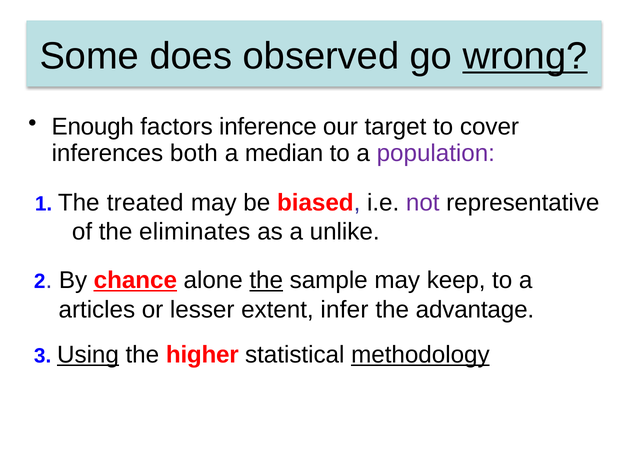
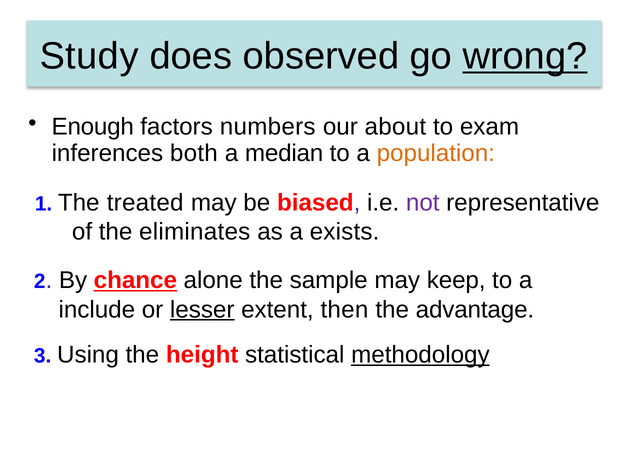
Some: Some -> Study (89, 56)
inference: inference -> numbers (268, 127)
target: target -> about (395, 127)
cover: cover -> exam (489, 127)
population colour: purple -> orange (436, 153)
unlike: unlike -> exists (345, 232)
the underline: present -> none (266, 281)
articles: articles -> include (97, 310)
lesser underline: none -> present (202, 310)
infer: infer -> then (344, 310)
Using underline: present -> none (88, 355)
higher: higher -> height (202, 355)
